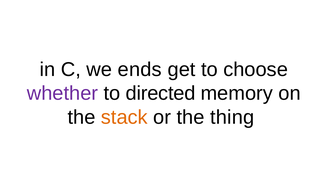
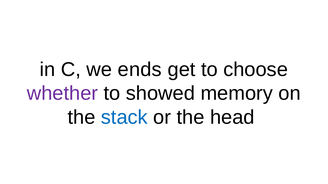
directed: directed -> showed (160, 94)
stack colour: orange -> blue (124, 118)
thing: thing -> head (232, 118)
